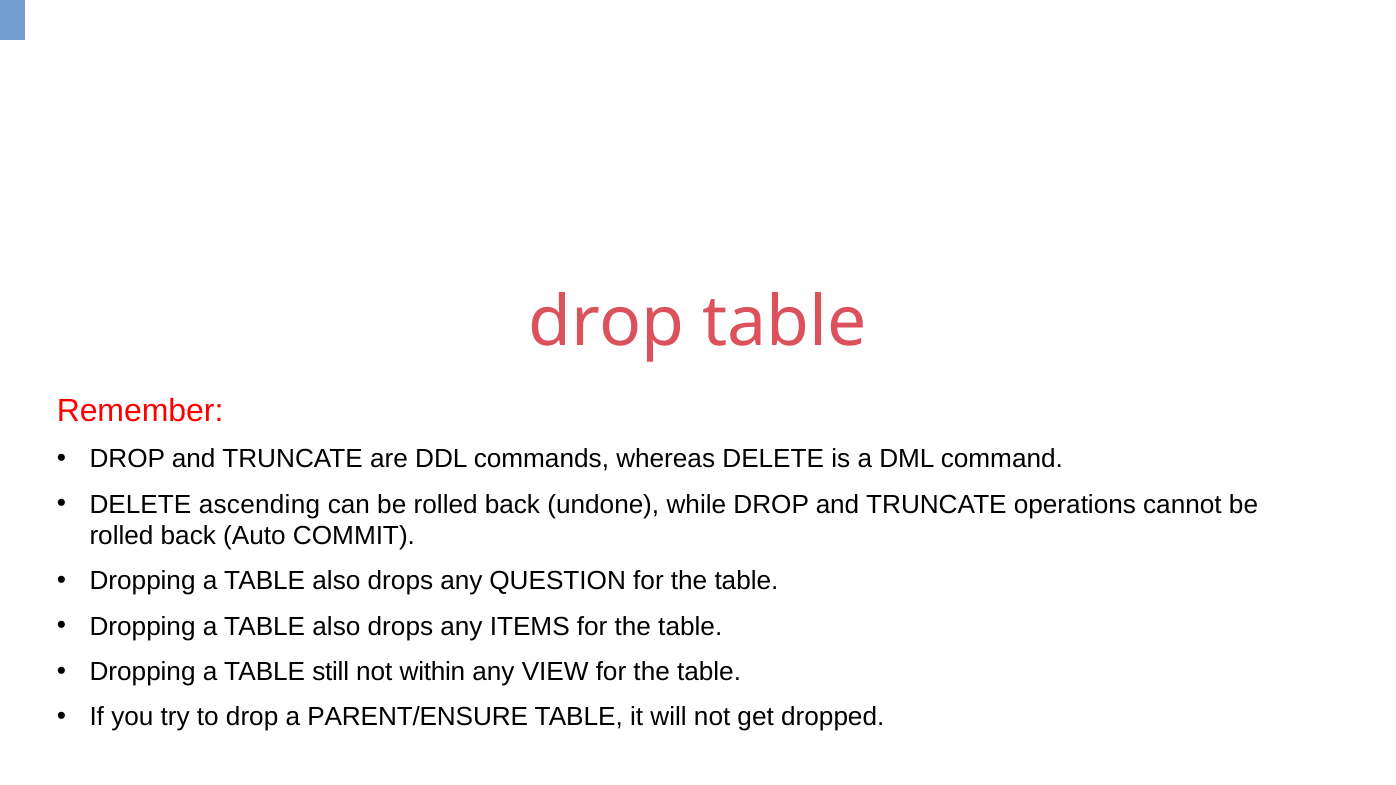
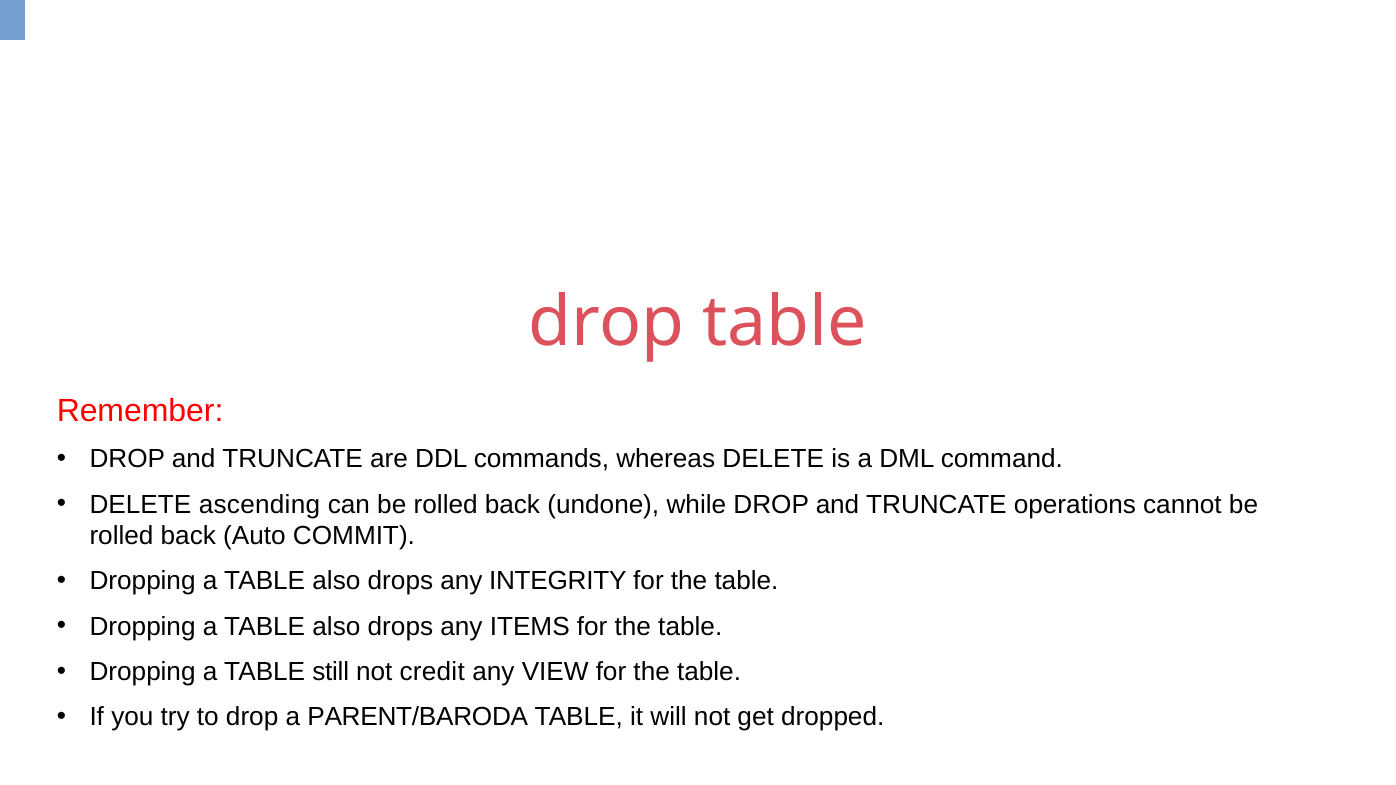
QUESTION: QUESTION -> INTEGRITY (558, 581)
within: within -> credit (432, 672)
PARENT/ENSURE: PARENT/ENSURE -> PARENT/BARODA (418, 717)
